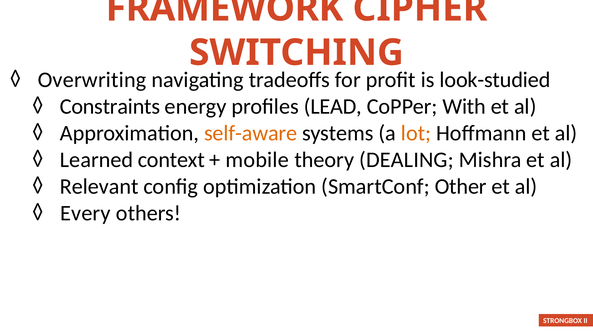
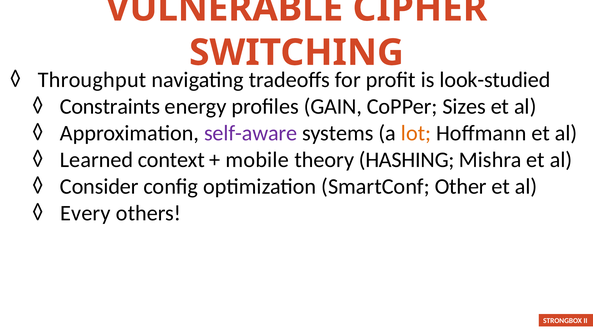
FRAMEWORK: FRAMEWORK -> VULNERABLE (224, 8)
Overwriting: Overwriting -> Throughput (92, 80)
LEAD: LEAD -> GAIN (333, 107)
With: With -> Sizes (464, 107)
self-aware colour: orange -> purple (251, 133)
DEALING: DEALING -> HASHING (407, 160)
Relevant: Relevant -> Consider (99, 187)
